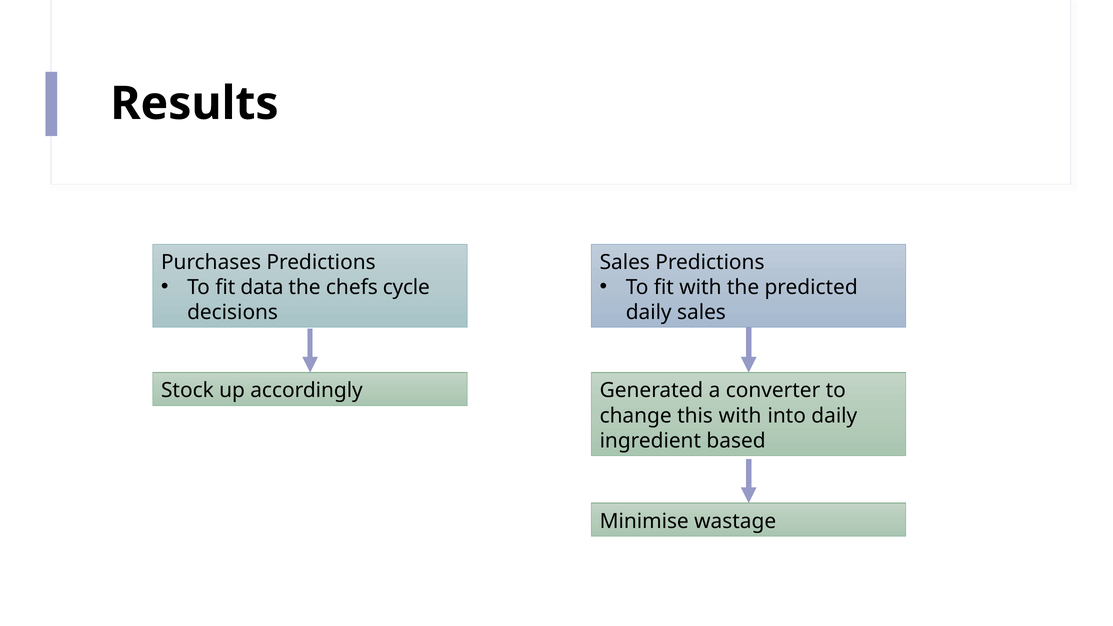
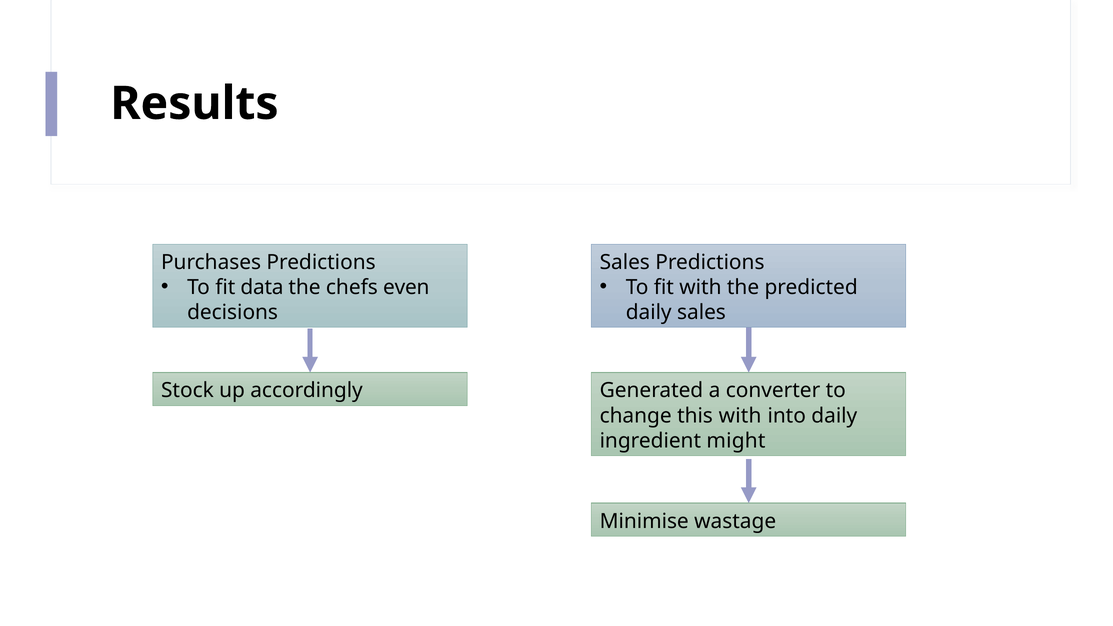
cycle: cycle -> even (406, 287)
based: based -> might (736, 441)
